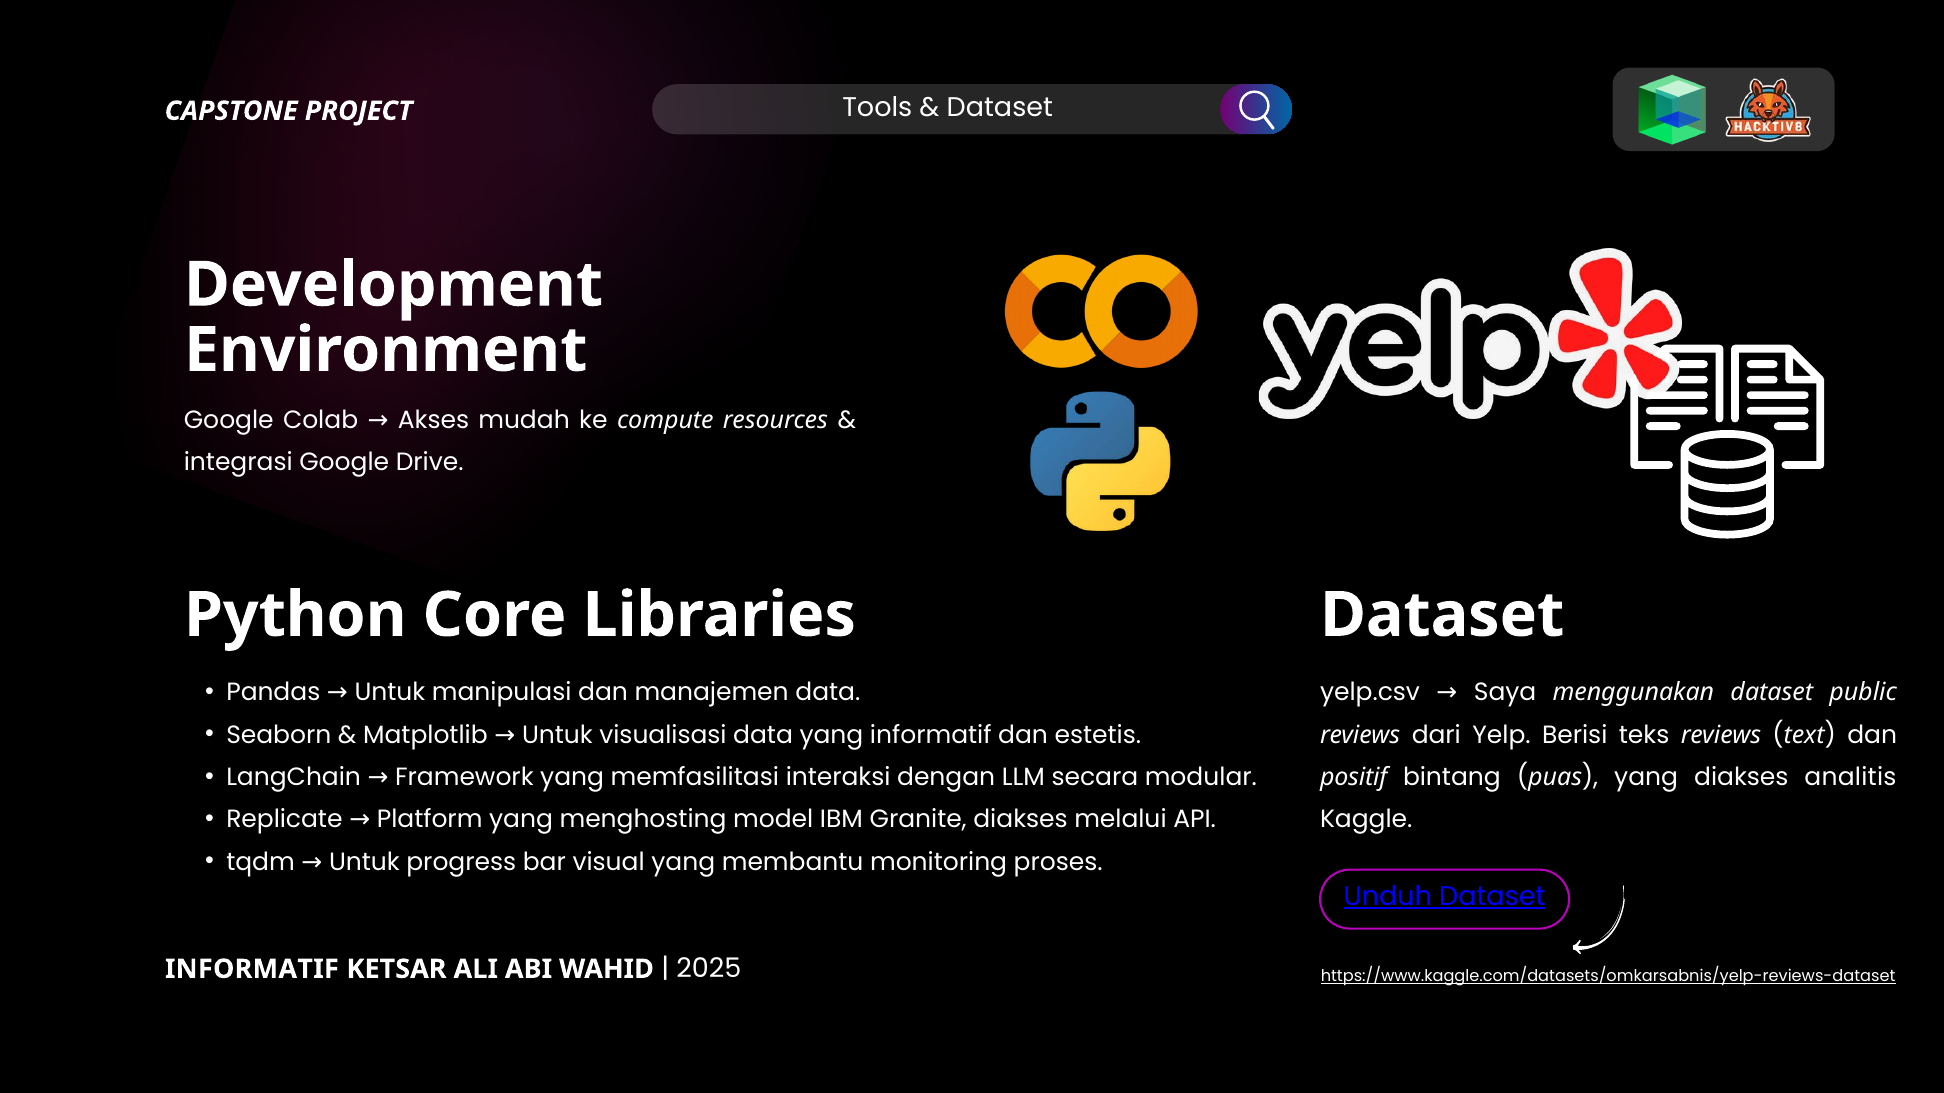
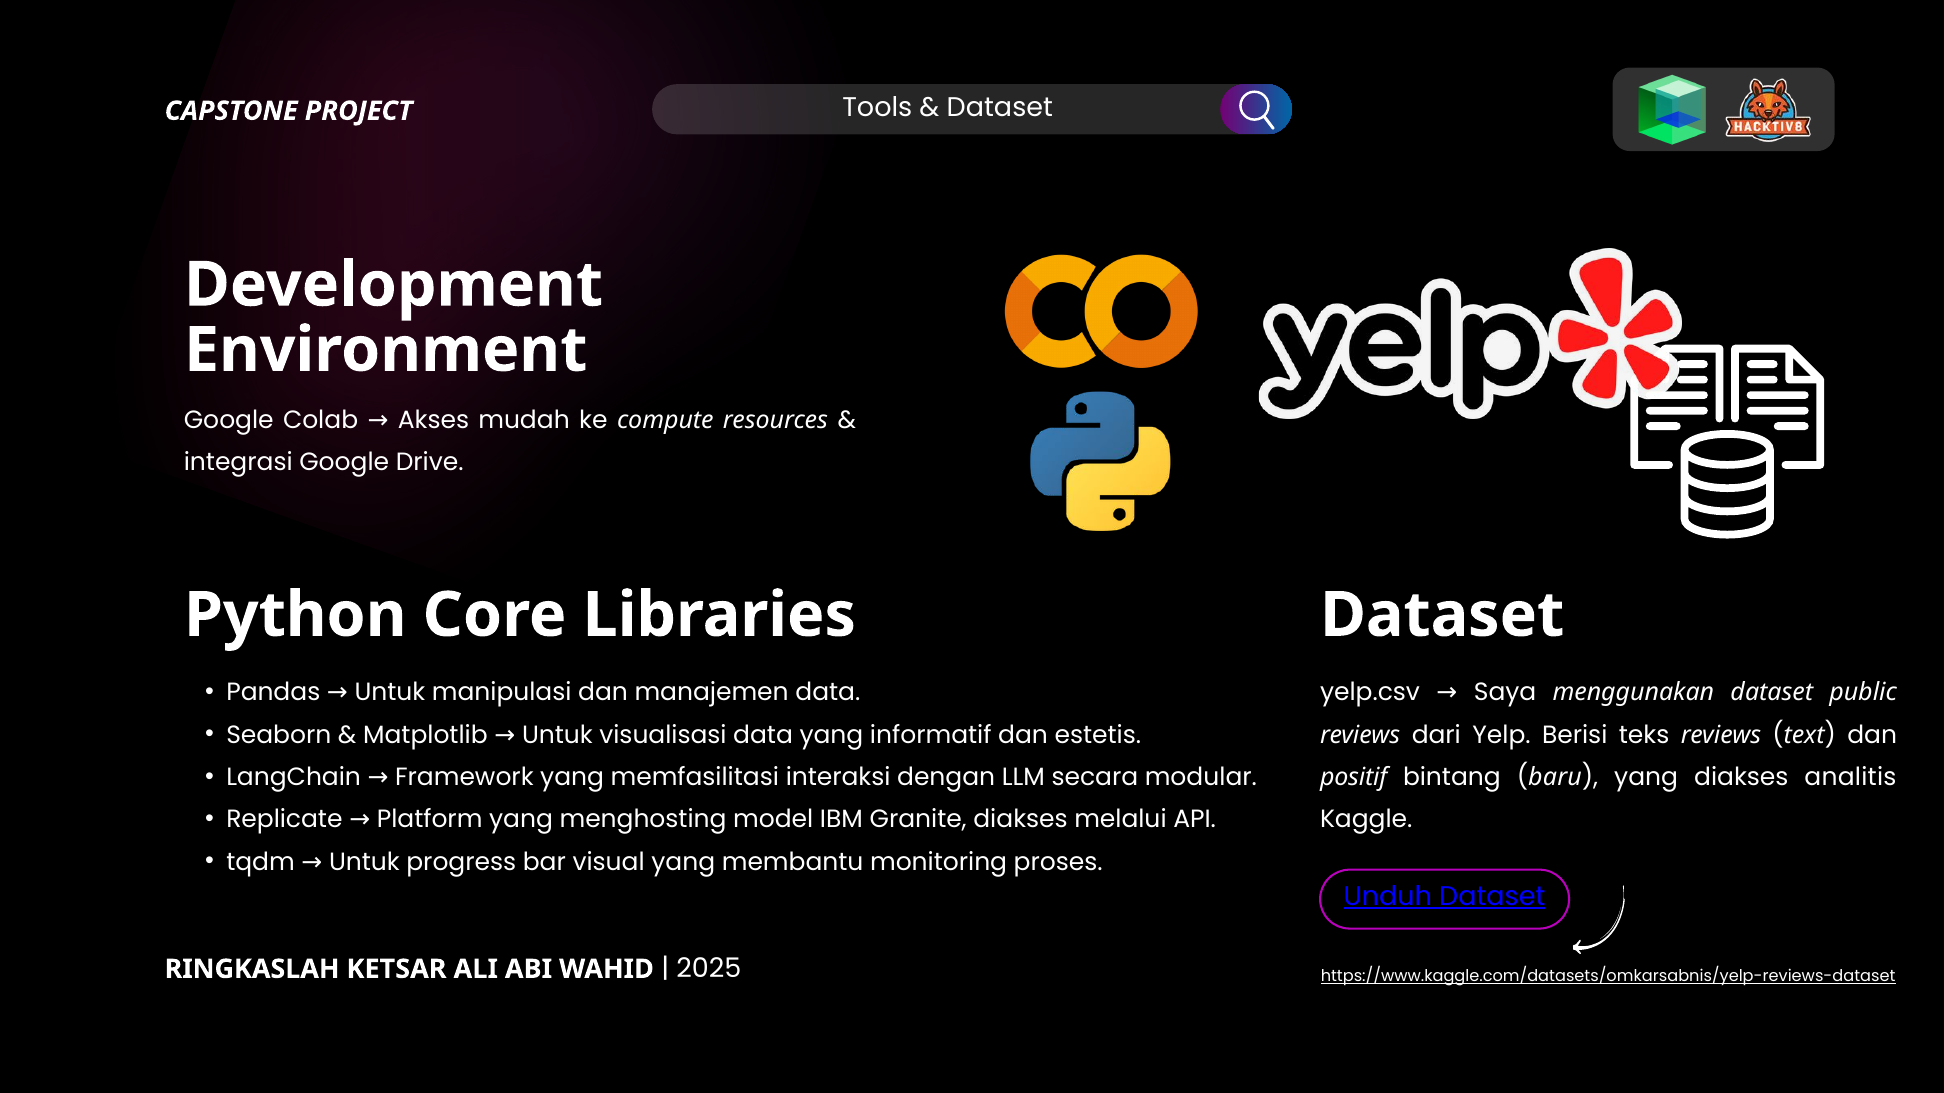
puas: puas -> baru (1555, 778)
INFORMATIF: INFORMATIF -> RINGKASLAH (252, 969)
